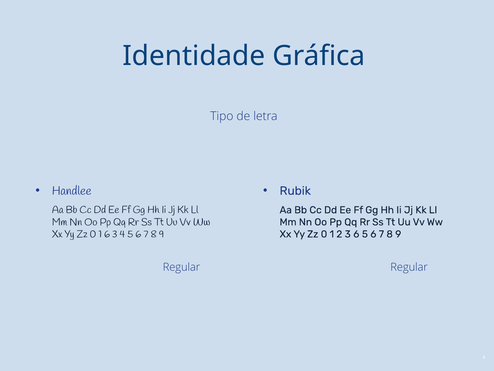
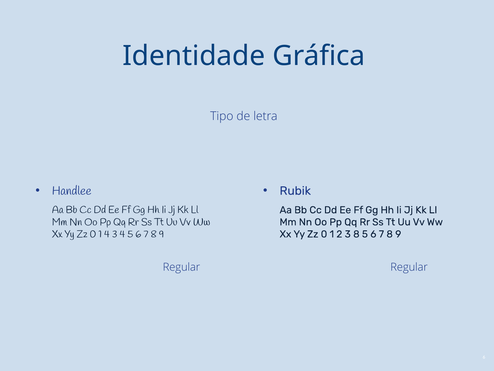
1 6: 6 -> 4 (107, 234)
3 6: 6 -> 8 (356, 234)
